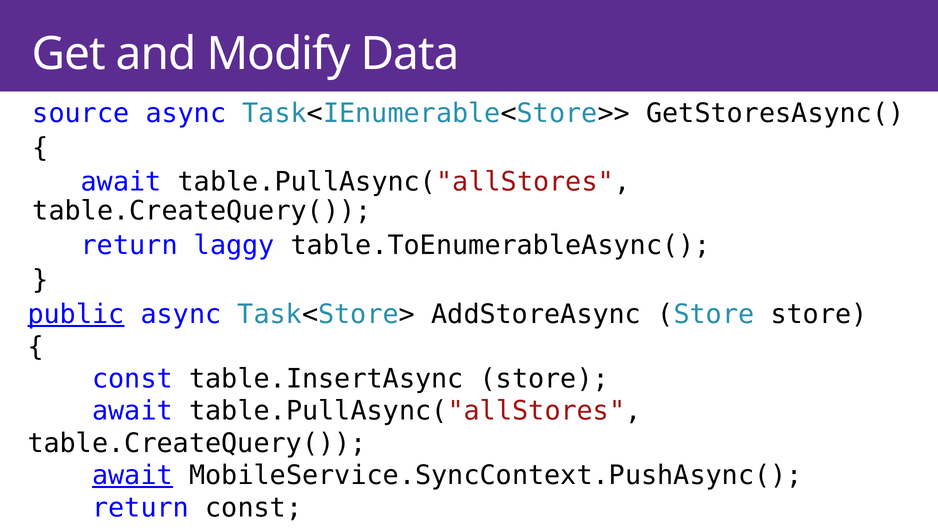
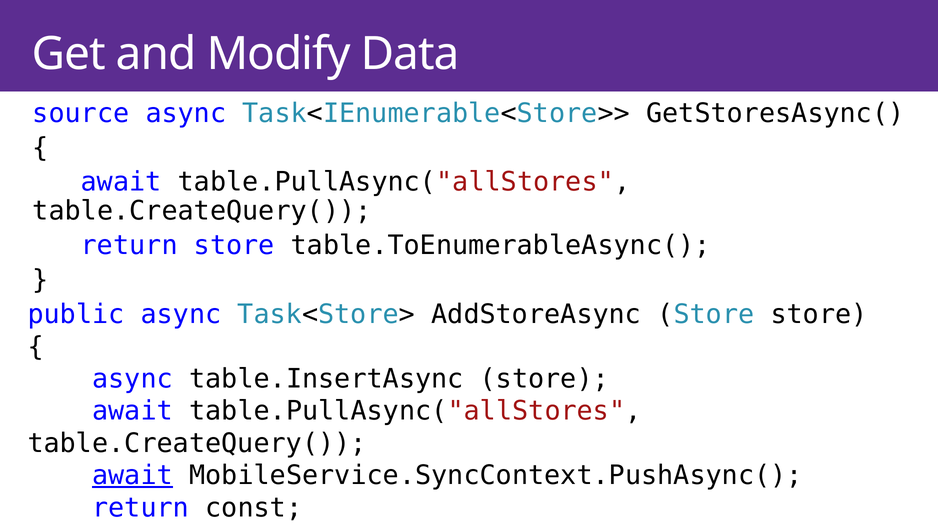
return laggy: laggy -> store (234, 245)
public underline: present -> none (76, 314)
const: const -> async (133, 379)
